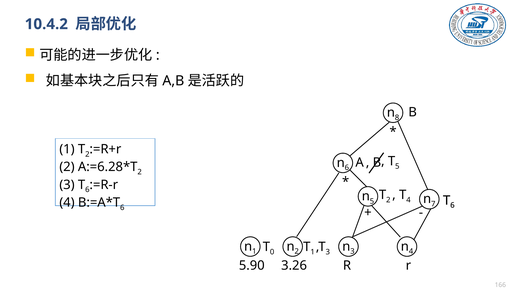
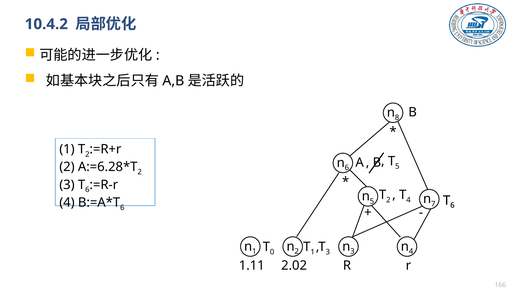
5.90: 5.90 -> 1.11 (252, 266)
3.26: 3.26 -> 2.02 (294, 266)
